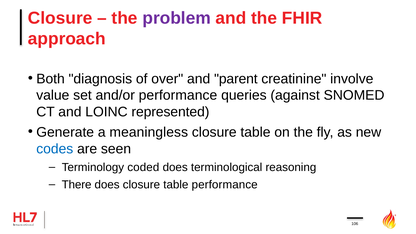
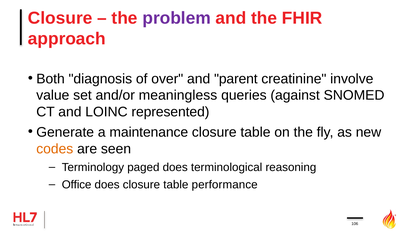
and/or performance: performance -> meaningless (178, 95)
meaningless: meaningless -> maintenance (149, 132)
codes colour: blue -> orange (55, 149)
coded: coded -> paged (143, 167)
There: There -> Office (77, 185)
